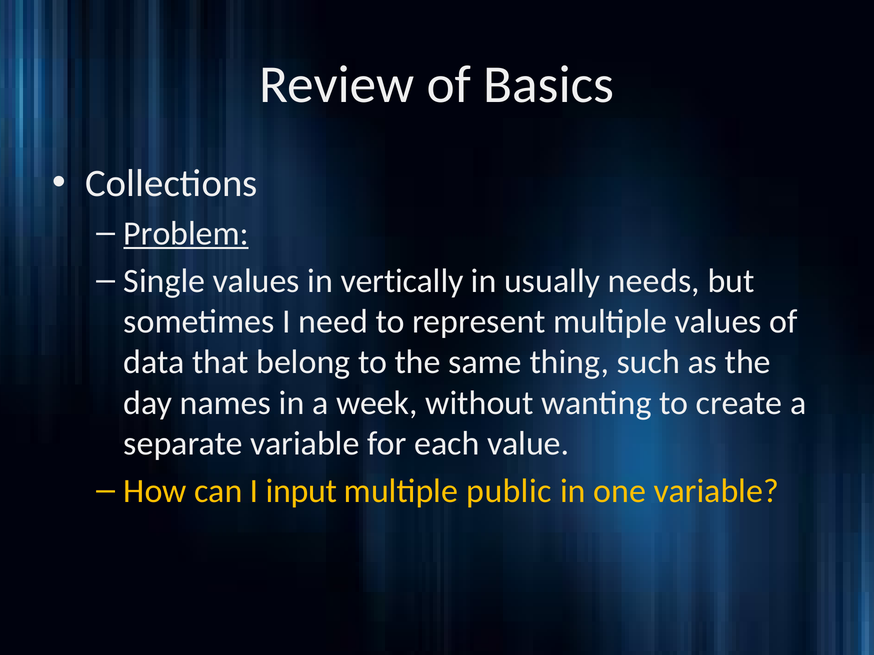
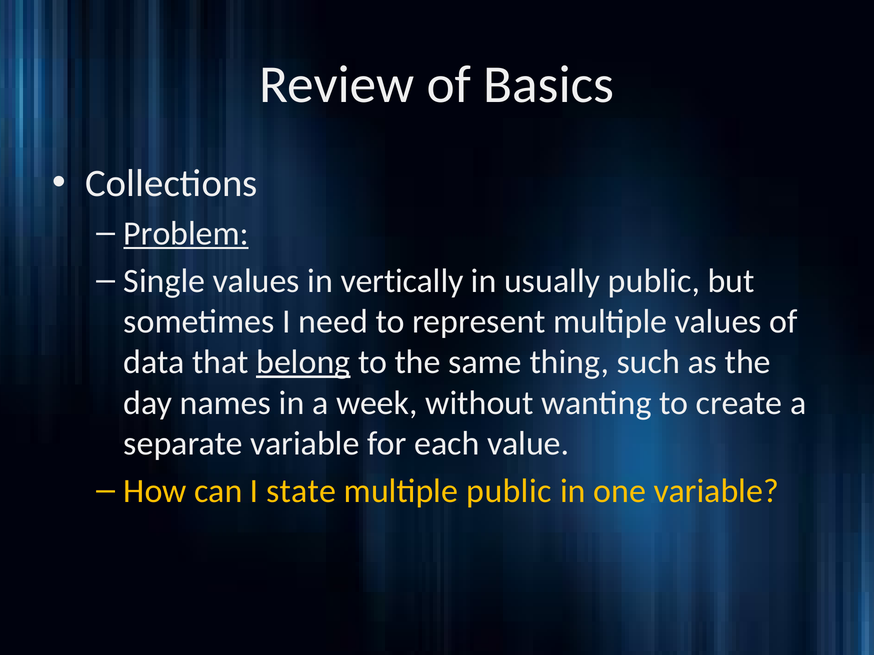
usually needs: needs -> public (654, 281)
belong underline: none -> present (303, 362)
input: input -> state (301, 491)
